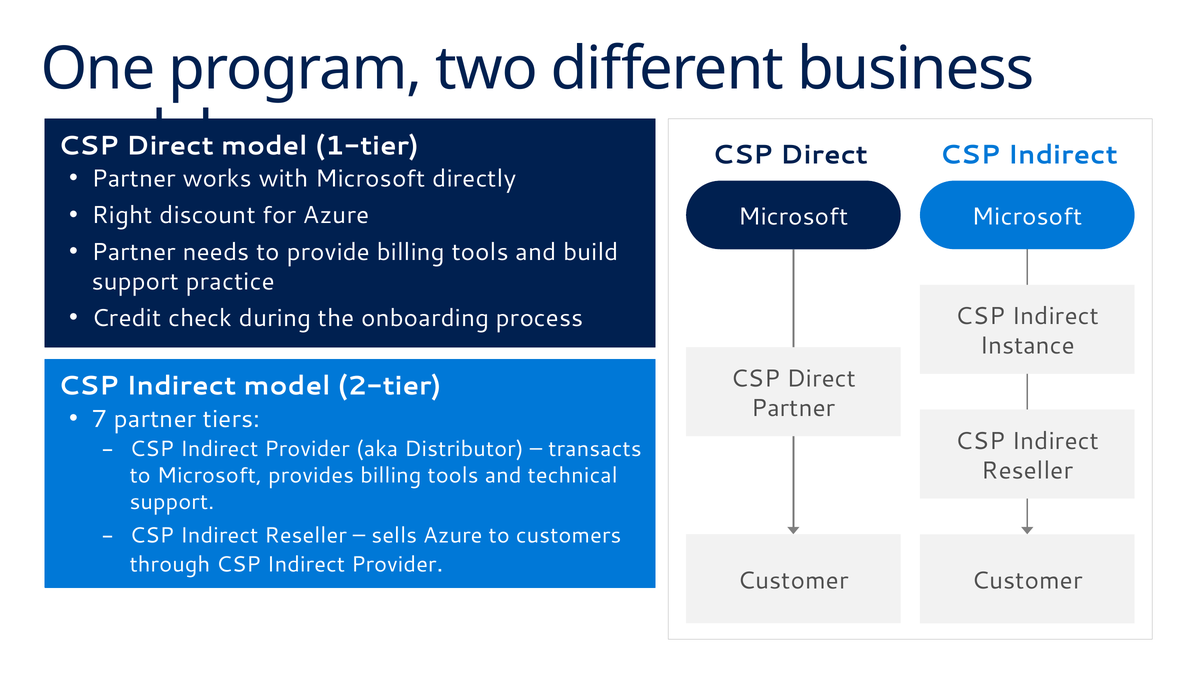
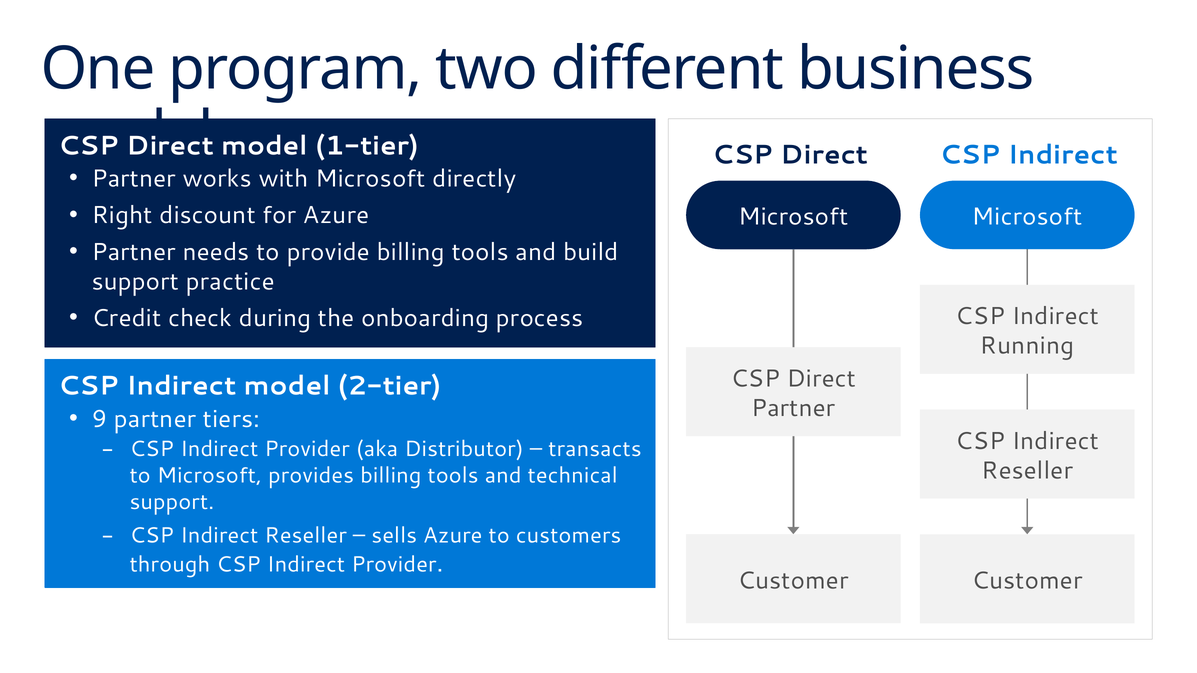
Instance: Instance -> Running (1027, 346)
7: 7 -> 9 (99, 419)
